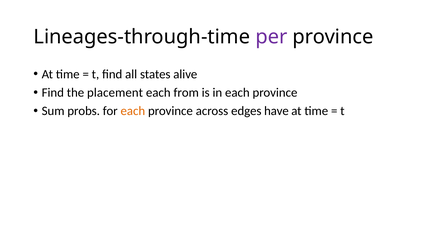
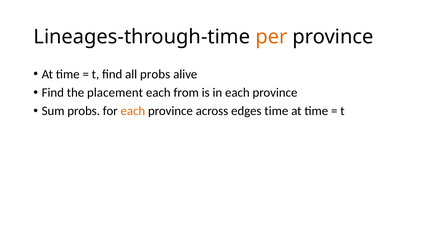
per colour: purple -> orange (271, 37)
all states: states -> probs (155, 74)
edges have: have -> time (276, 111)
